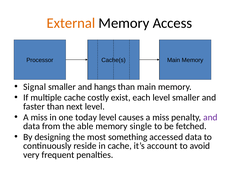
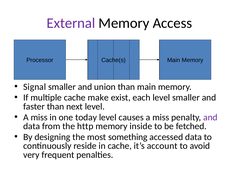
External colour: orange -> purple (71, 23)
hangs: hangs -> union (105, 87)
costly: costly -> make (98, 98)
able: able -> http (85, 126)
single: single -> inside (141, 126)
